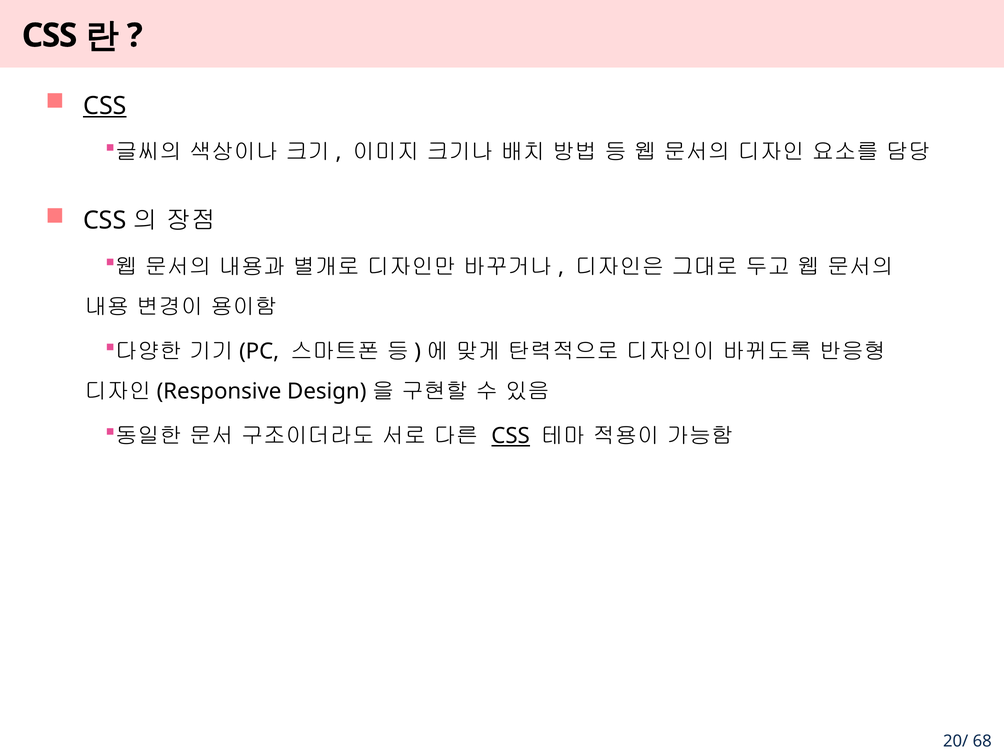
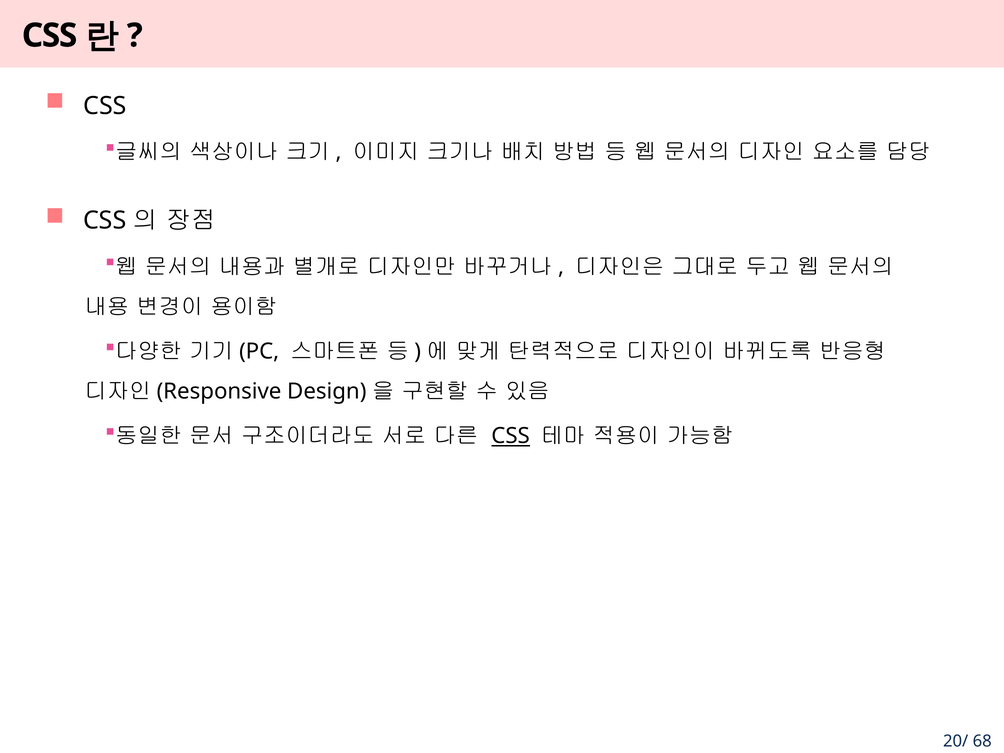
CSS underline: present -> none (105, 106)
